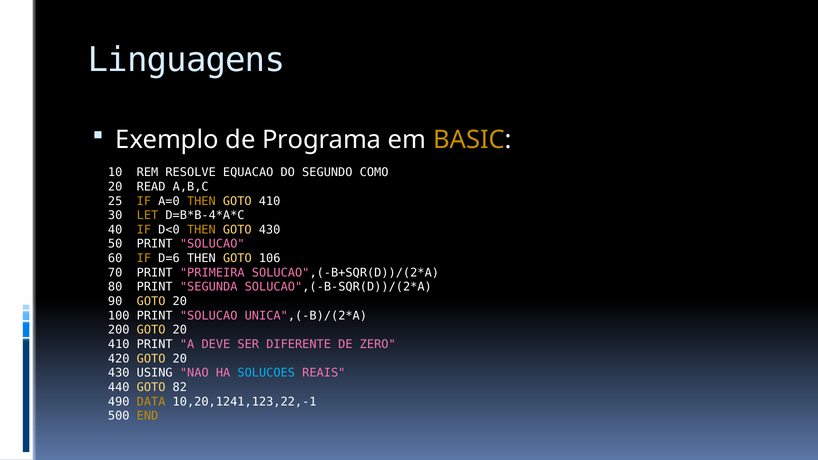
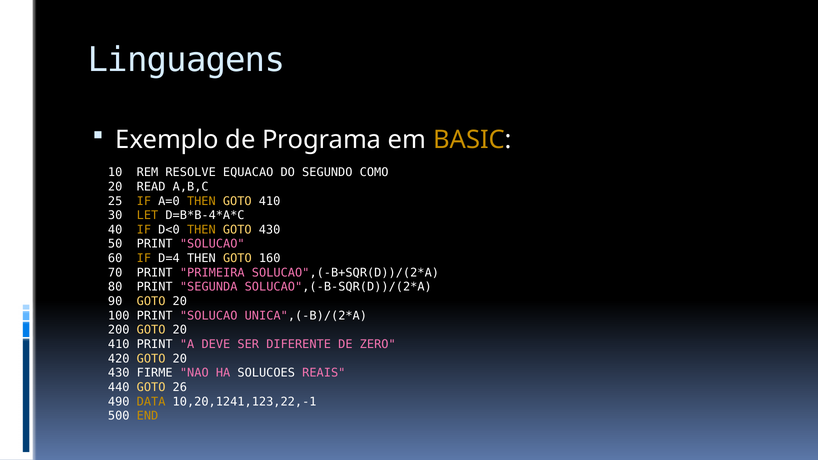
D=6: D=6 -> D=4 (169, 258)
106: 106 -> 160 (270, 258)
USING: USING -> FIRME (155, 373)
SOLUCOES colour: light blue -> white (266, 373)
82: 82 -> 26 (180, 387)
